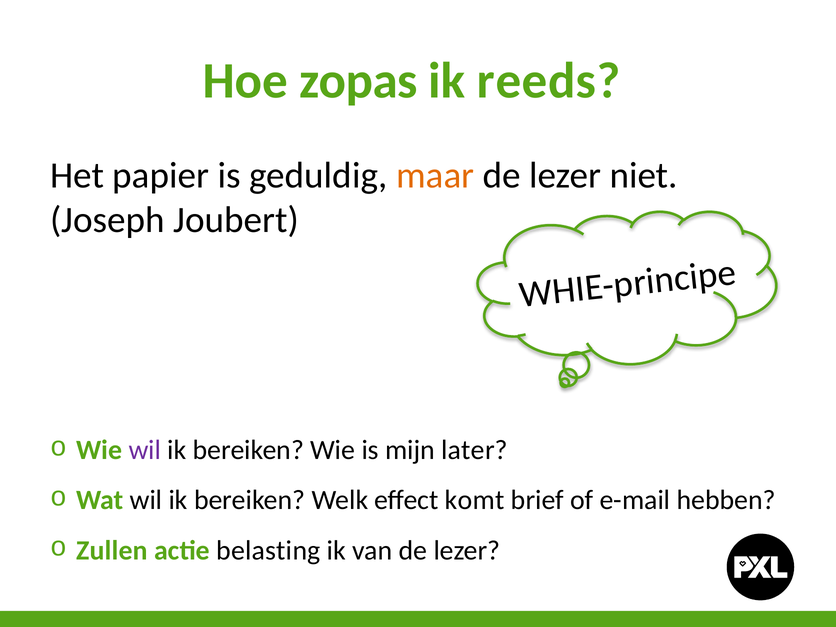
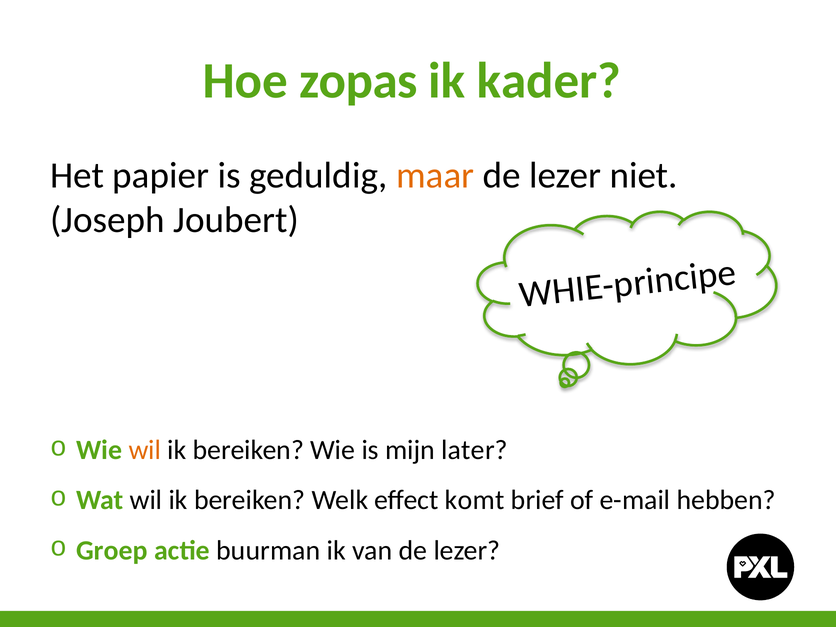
reeds: reeds -> kader (549, 81)
wil colour: purple -> orange (145, 450)
Zullen: Zullen -> Groep (112, 550)
belasting: belasting -> buurman (268, 550)
